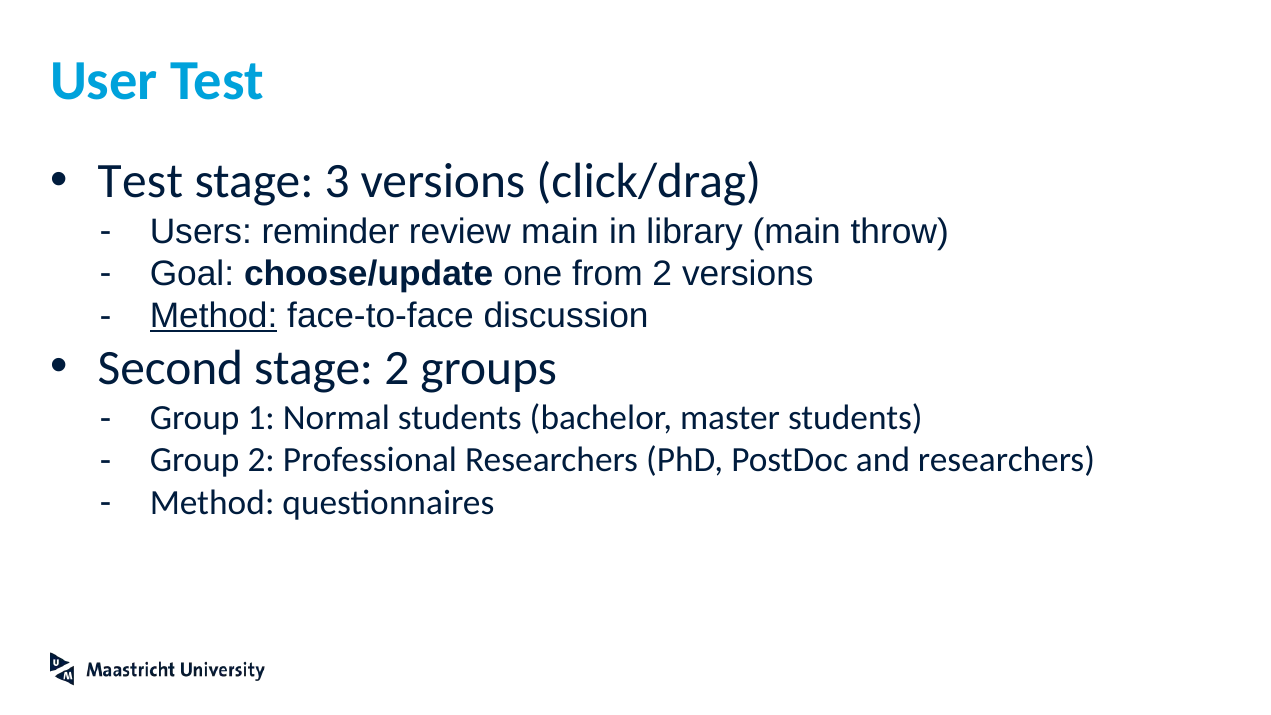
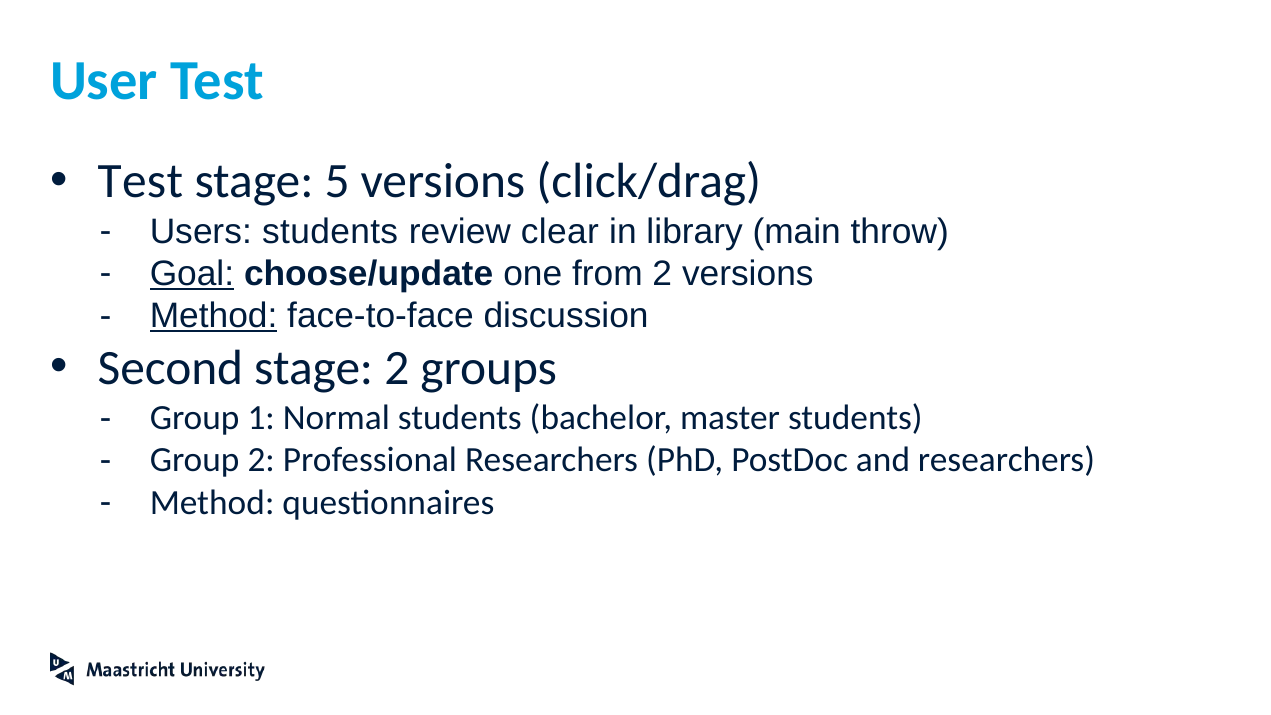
3: 3 -> 5 (337, 181)
Users reminder: reminder -> students (330, 231)
review main: main -> clear (560, 231)
Goal underline: none -> present (192, 274)
